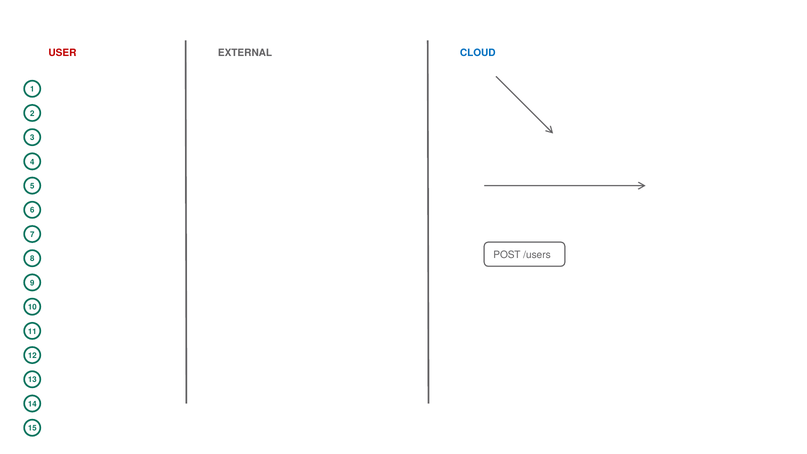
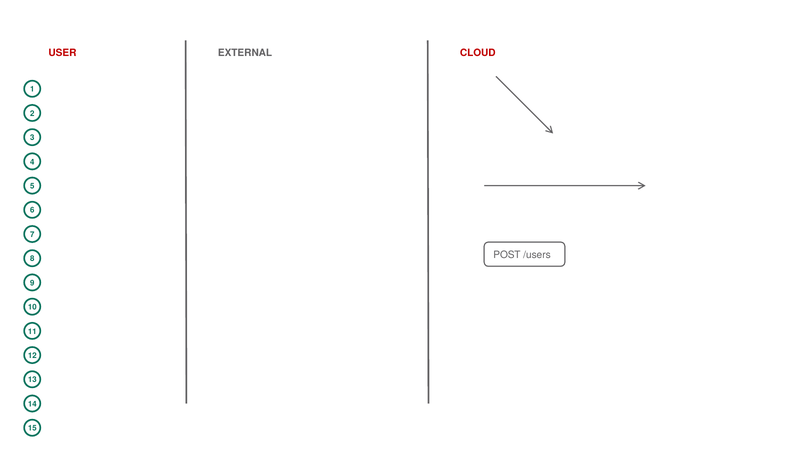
CLOUD colour: blue -> red (478, 53)
